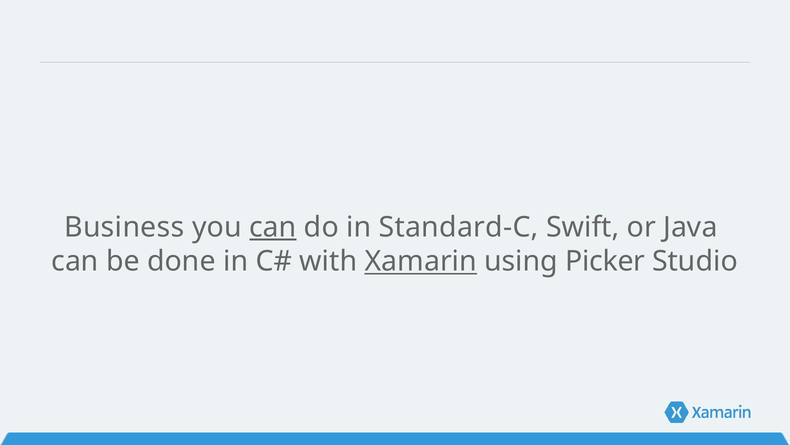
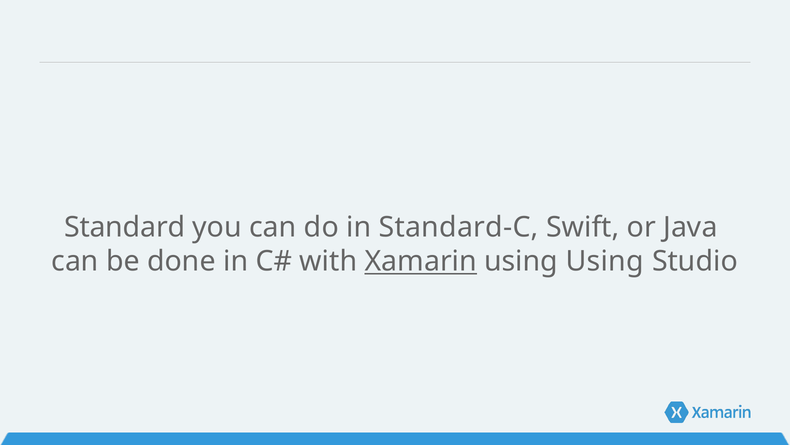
Business: Business -> Standard (125, 227)
can underline: present -> none (273, 227)
using Picker: Picker -> Using (605, 261)
